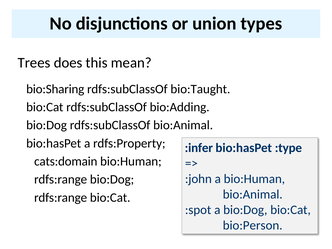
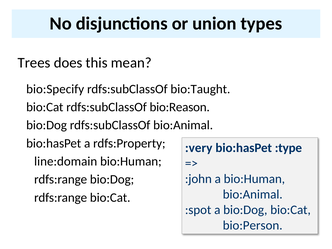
bio:Sharing: bio:Sharing -> bio:Specify (55, 89)
bio:Adding: bio:Adding -> bio:Reason (180, 107)
:infer: :infer -> :very (199, 148)
cats:domain: cats:domain -> line:domain (66, 161)
